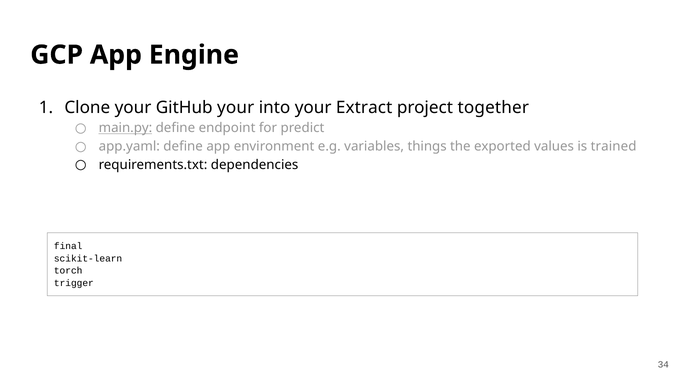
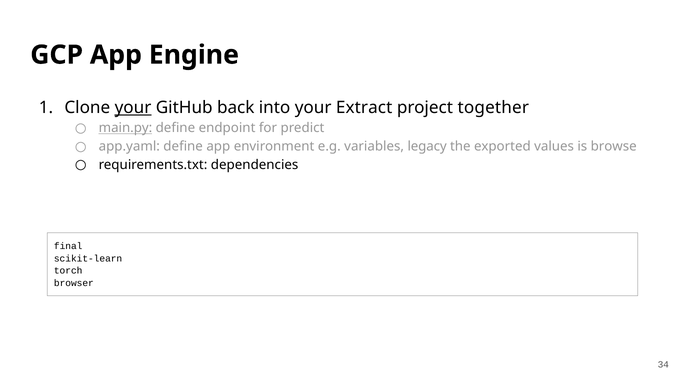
your underline: none -> present (133, 108)
GitHub your: your -> back (236, 108)
things: things -> legacy (427, 146)
trained: trained -> browse (614, 146)
trigger: trigger -> browser (74, 283)
